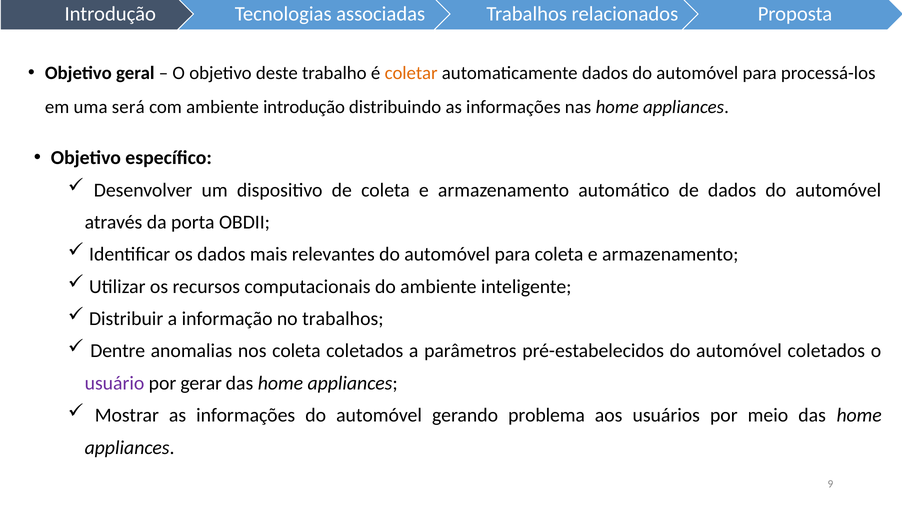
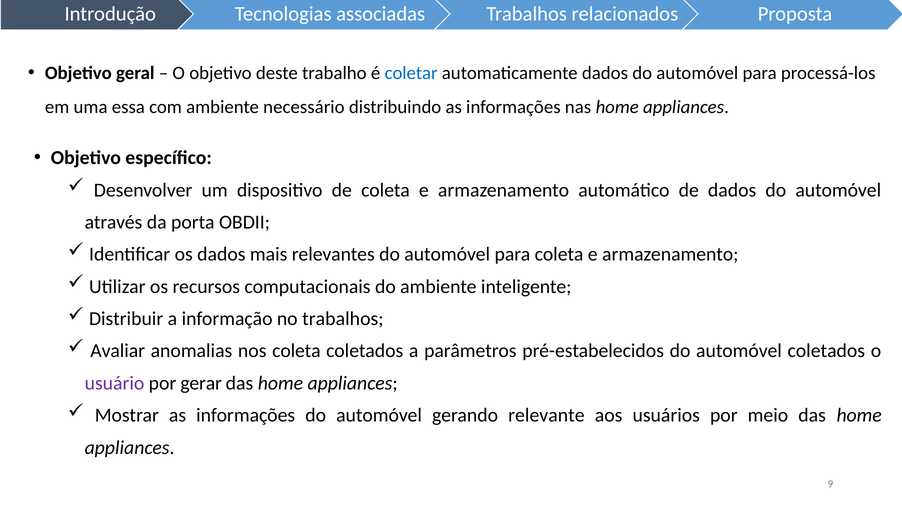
coletar colour: orange -> blue (411, 73)
será: será -> essa (128, 107)
ambiente introdução: introdução -> necessário (304, 107)
Dentre: Dentre -> Avaliar (118, 351)
problema: problema -> relevante (546, 416)
